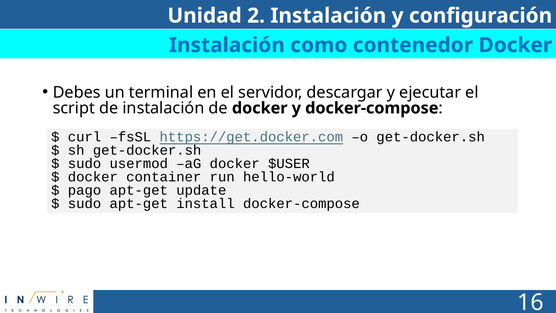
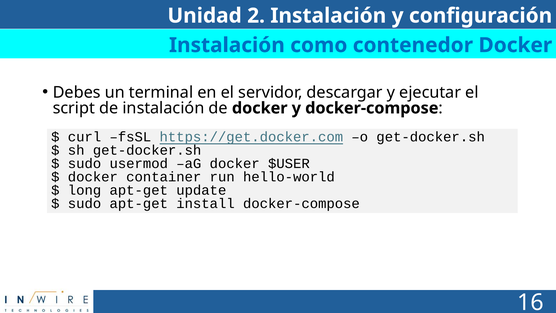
pago: pago -> long (85, 190)
